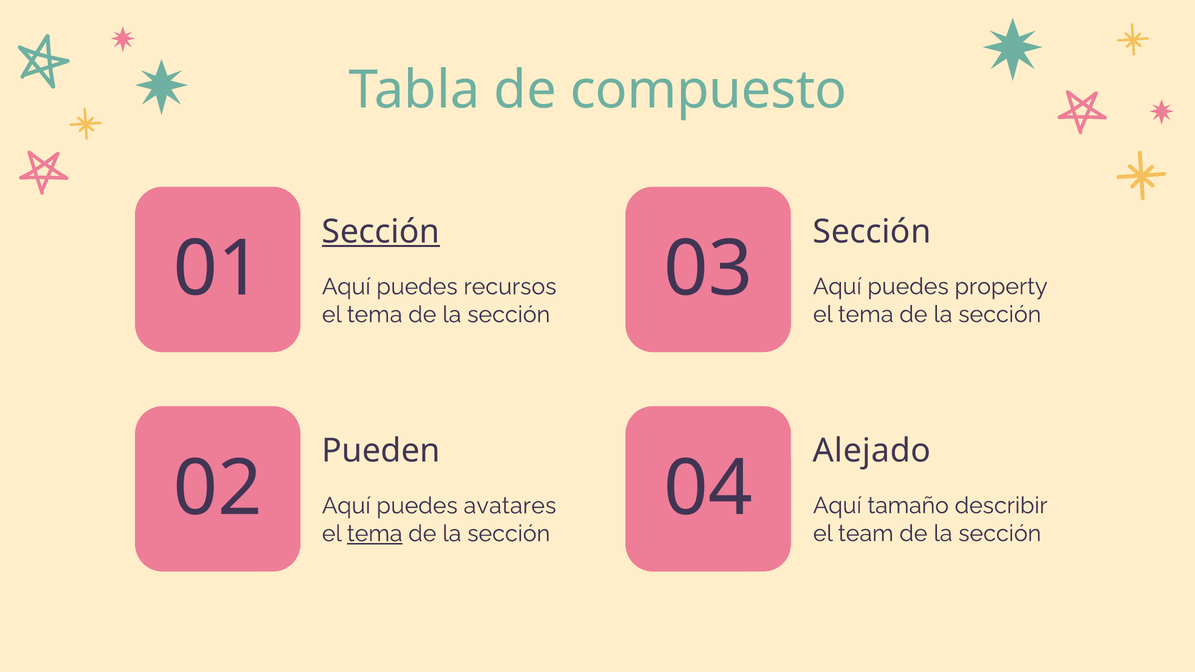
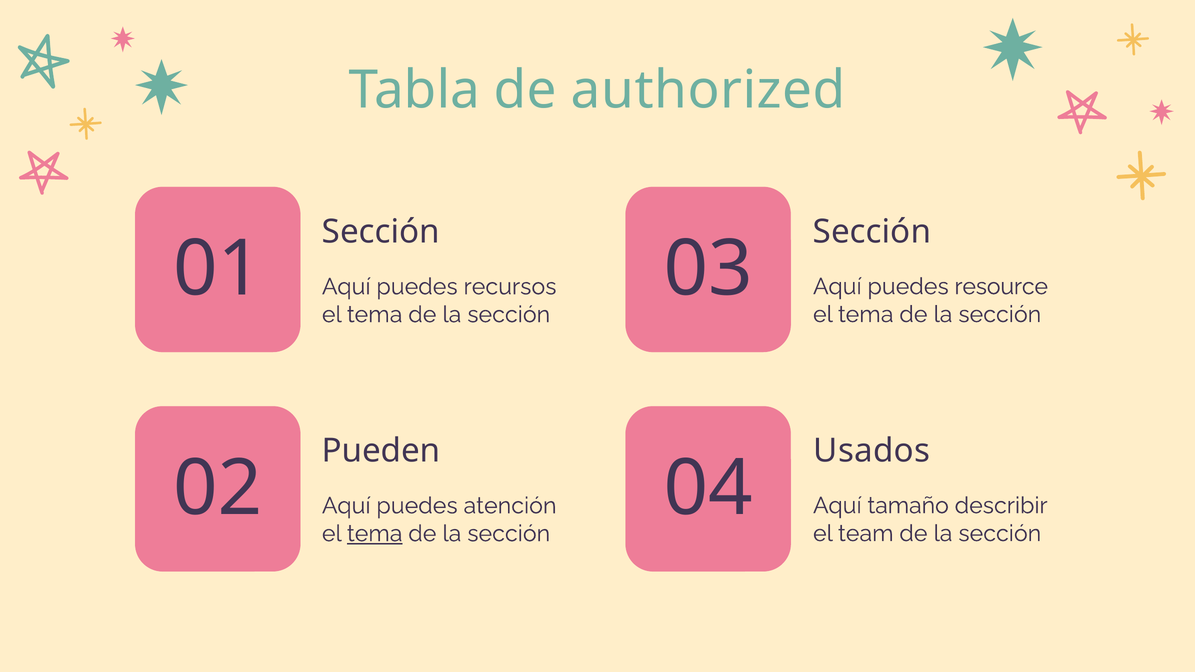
compuesto: compuesto -> authorized (708, 90)
Sección underline: present -> none (381, 232)
property: property -> resource (1001, 287)
Alejado: Alejado -> Usados (872, 451)
avatares: avatares -> atención (510, 506)
